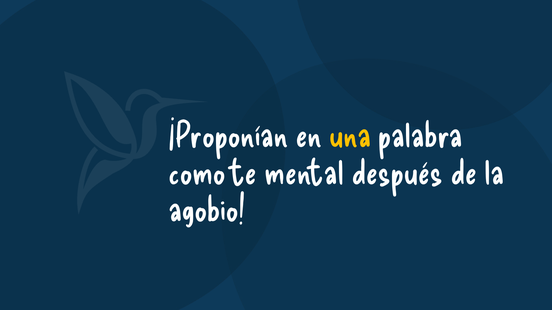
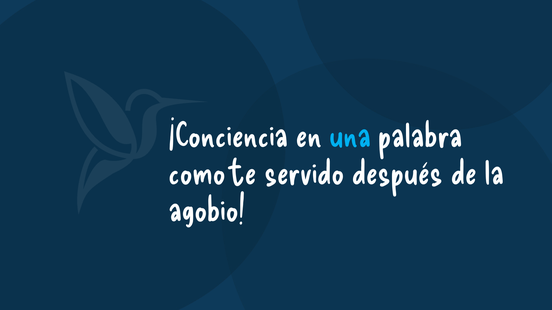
¡Proponían: ¡Proponían -> ¡Conciencia (228, 136)
una colour: yellow -> light blue (350, 136)
mental: mental -> servido (304, 173)
